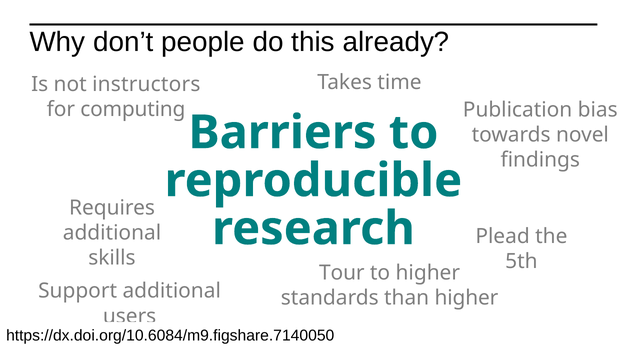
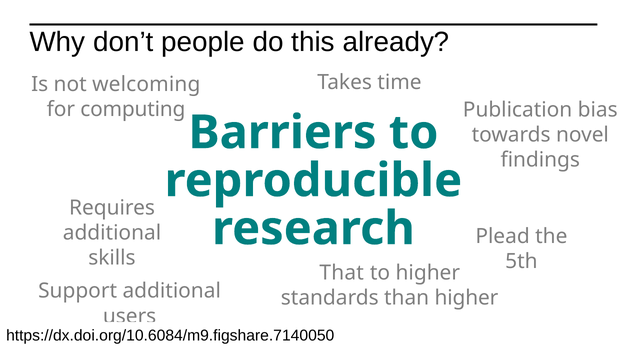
instructors: instructors -> welcoming (146, 84)
Tour: Tour -> That (342, 272)
